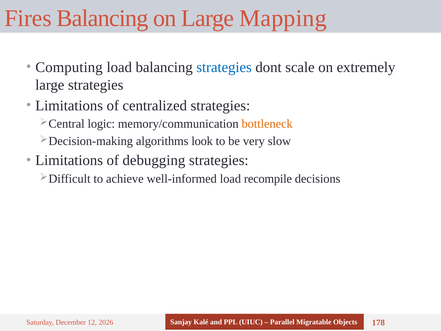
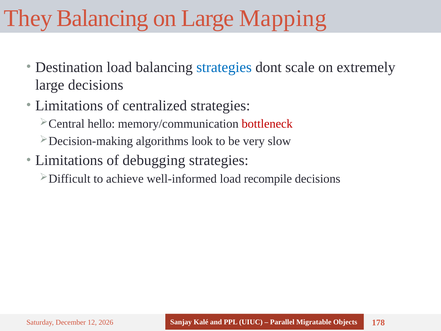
Fires: Fires -> They (28, 18)
Computing: Computing -> Destination (69, 67)
large strategies: strategies -> decisions (96, 85)
logic: logic -> hello (101, 124)
bottleneck colour: orange -> red (267, 124)
